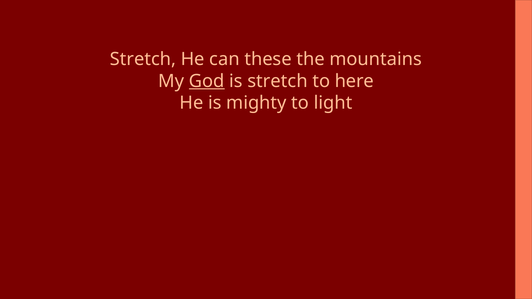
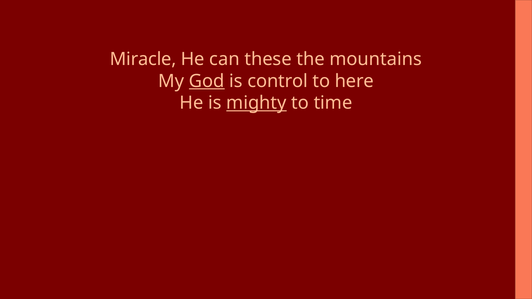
Stretch: Stretch -> Miracle (143, 59)
is stretch: stretch -> control (278, 81)
mighty underline: none -> present (256, 103)
light: light -> time (333, 103)
